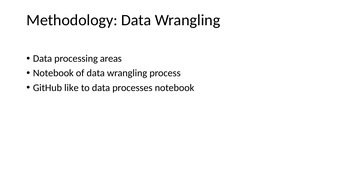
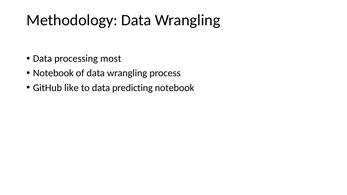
areas: areas -> most (111, 59)
processes: processes -> predicting (132, 88)
